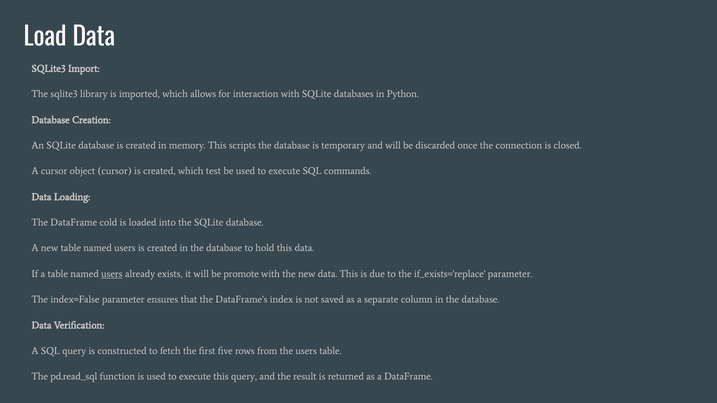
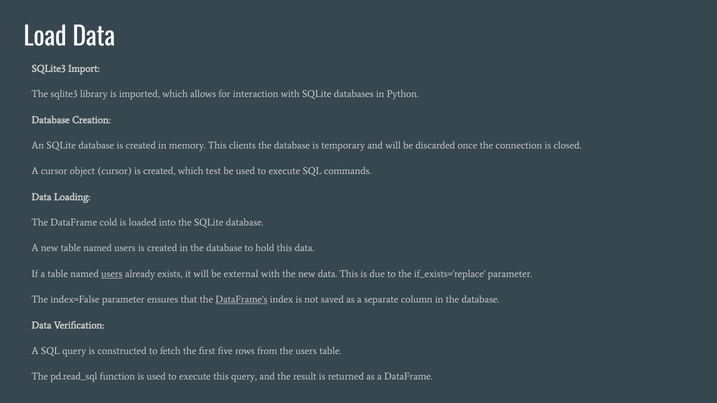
scripts: scripts -> clients (242, 146)
promote: promote -> external (241, 274)
DataFrame's underline: none -> present (241, 300)
